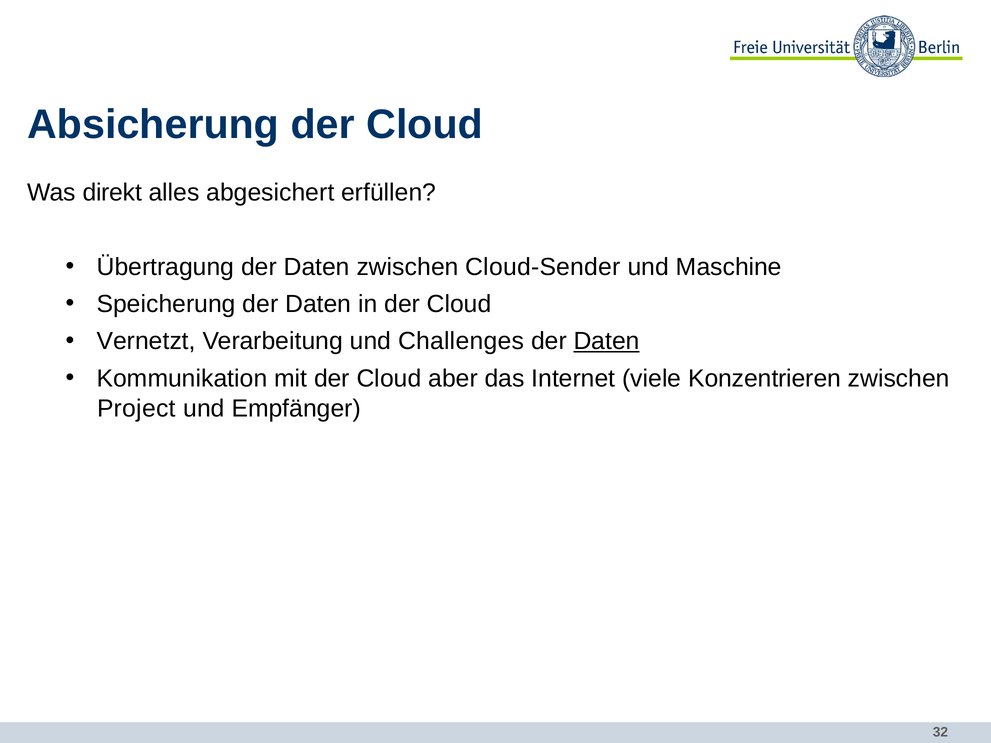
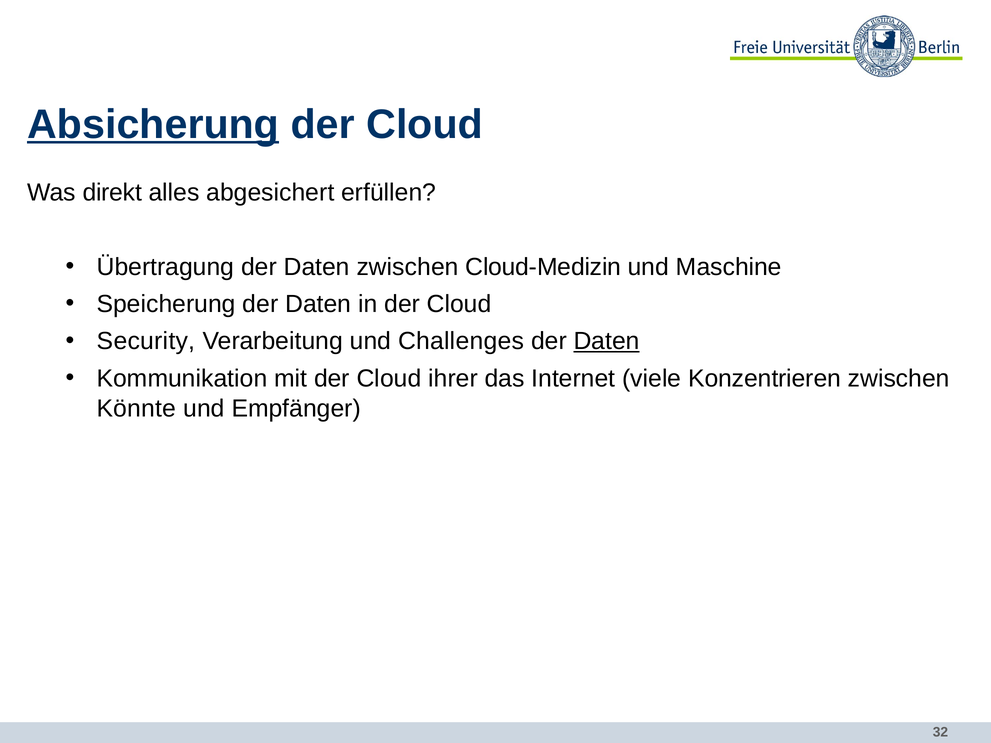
Absicherung underline: none -> present (153, 125)
Cloud-Sender: Cloud-Sender -> Cloud-Medizin (543, 267)
Vernetzt: Vernetzt -> Security (146, 341)
aber: aber -> ihrer (453, 379)
Project: Project -> Könnte (136, 409)
